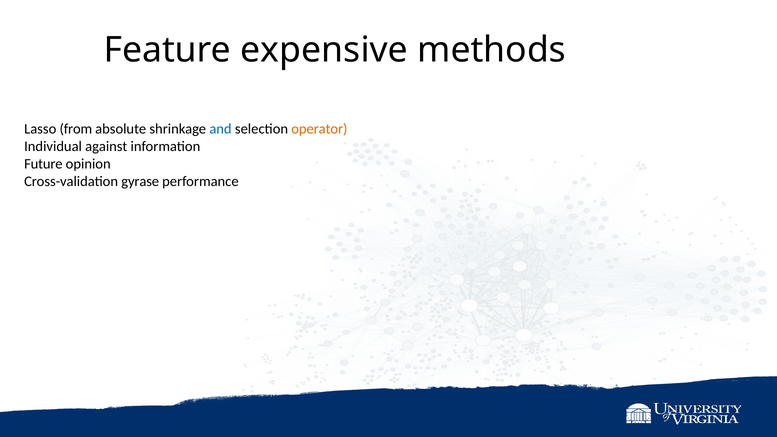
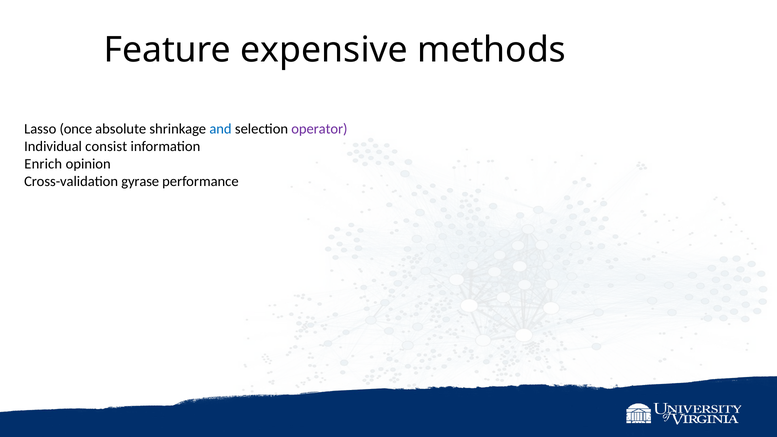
from: from -> once (76, 129)
operator colour: orange -> purple (319, 129)
against: against -> consist (106, 146)
Future: Future -> Enrich (43, 164)
